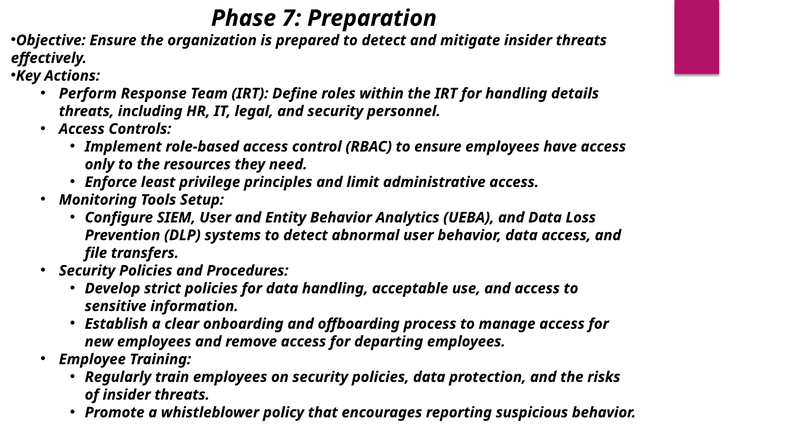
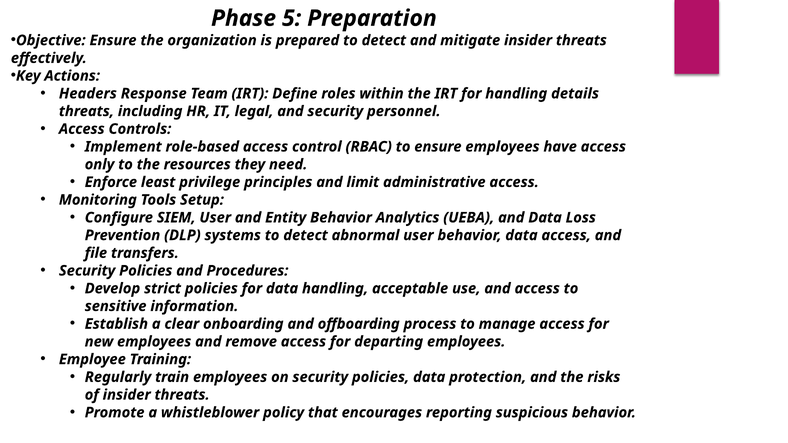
7: 7 -> 5 (292, 18)
Perform: Perform -> Headers (88, 94)
